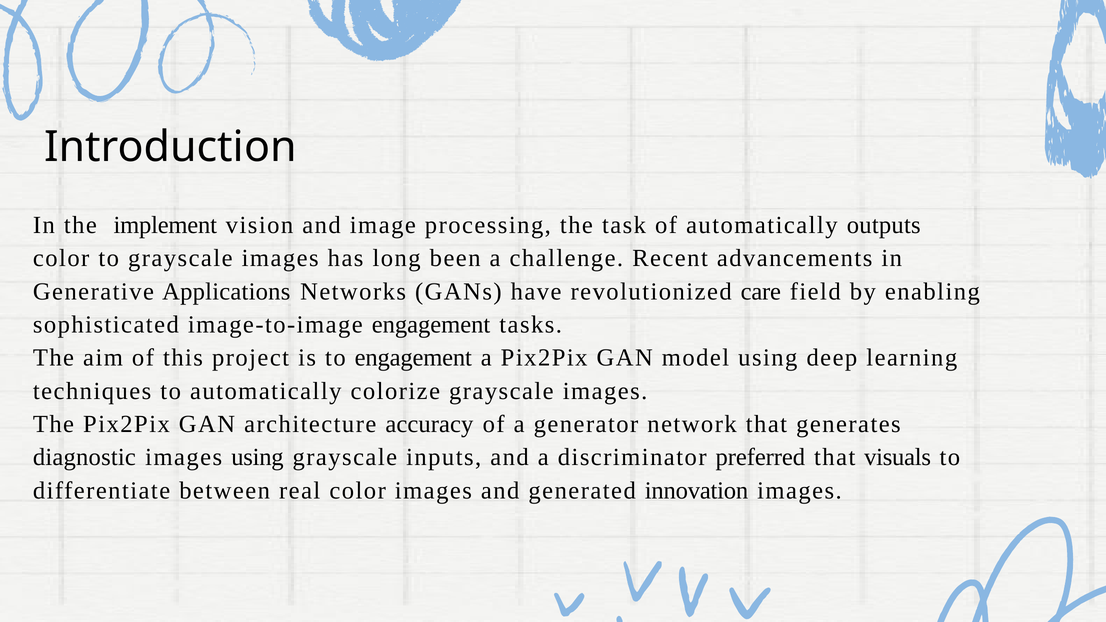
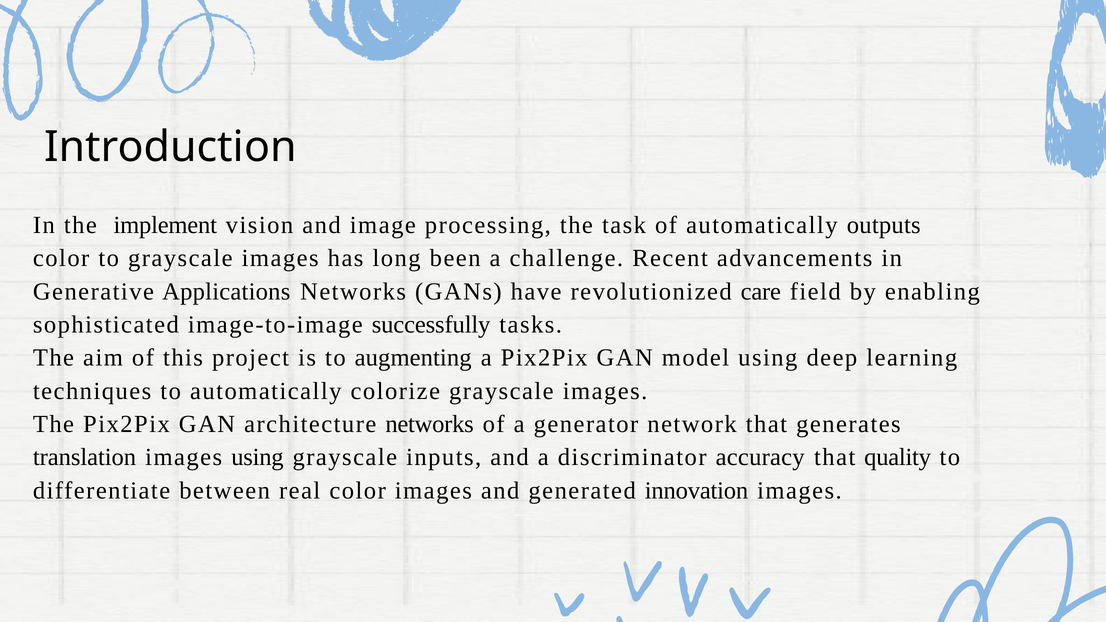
image-to-image engagement: engagement -> successfully (431, 325)
to engagement: engagement -> augmenting (413, 358)
architecture accuracy: accuracy -> networks (430, 424)
diagnostic: diagnostic -> translation (85, 457)
preferred: preferred -> accuracy (760, 457)
visuals: visuals -> quality (898, 457)
